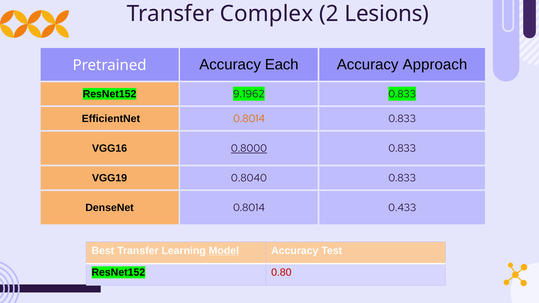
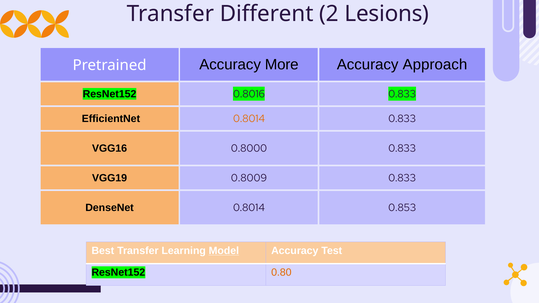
Complex: Complex -> Different (267, 14)
Each: Each -> More (282, 65)
9.1962: 9.1962 -> 0.8016 (249, 94)
0.8000 underline: present -> none (249, 149)
0.8040: 0.8040 -> 0.8009 (249, 178)
0.433: 0.433 -> 0.853 (402, 208)
0.80 colour: red -> orange (281, 273)
